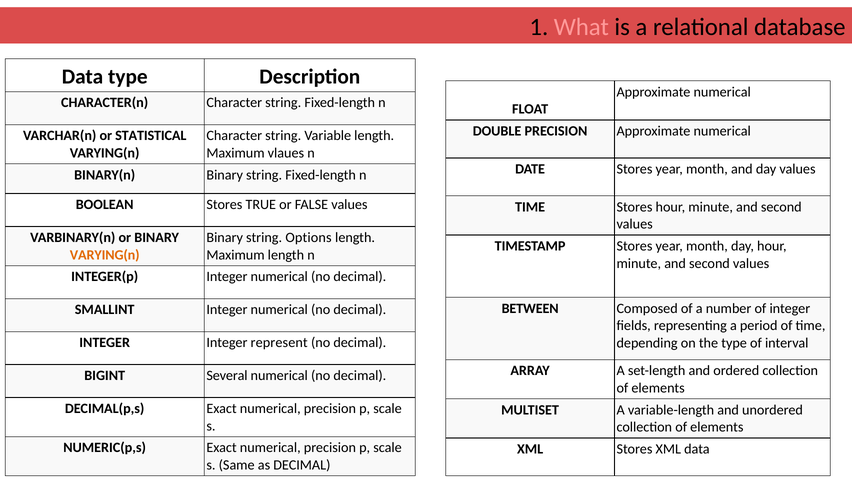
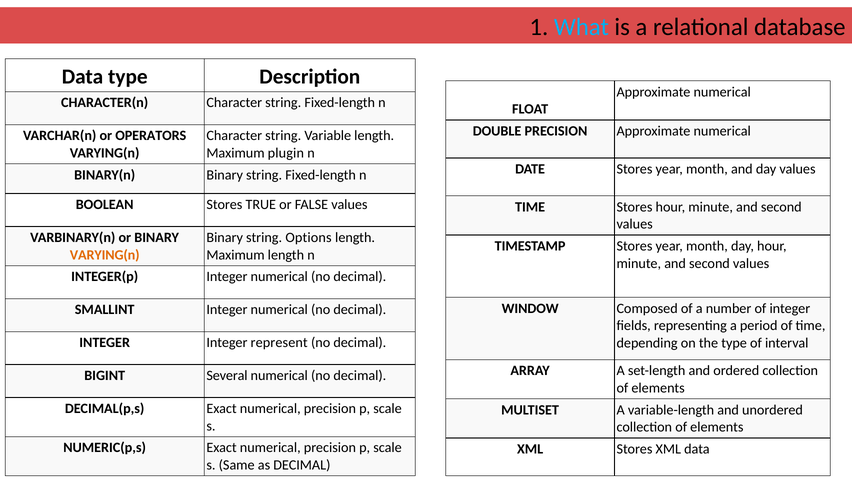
What colour: pink -> light blue (581, 27)
STATISTICAL: STATISTICAL -> OPERATORS (151, 135)
vlaues: vlaues -> plugin (286, 153)
BETWEEN: BETWEEN -> WINDOW (530, 308)
